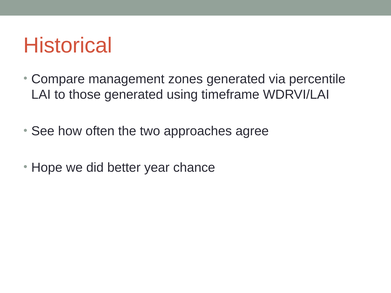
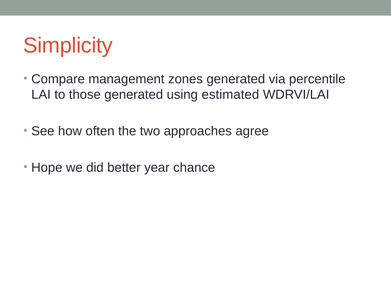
Historical: Historical -> Simplicity (68, 46)
timeframe: timeframe -> estimated (230, 95)
